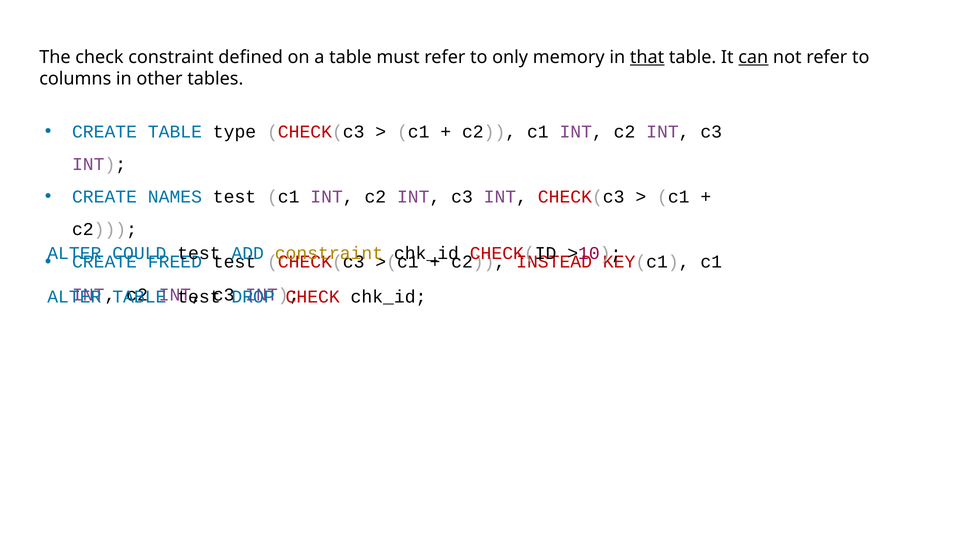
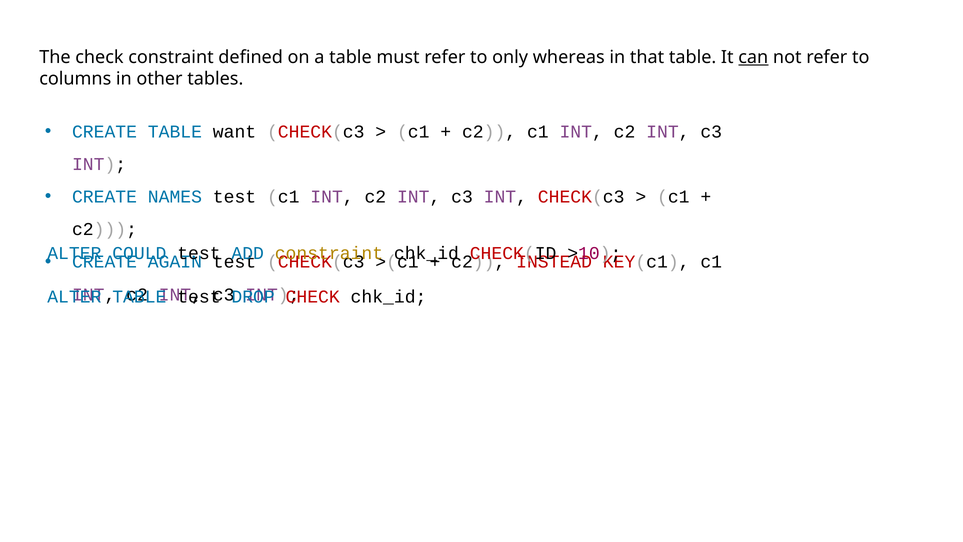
memory: memory -> whereas (569, 57)
that underline: present -> none (647, 57)
type: type -> want (235, 132)
FREED: FREED -> AGAIN (175, 262)
